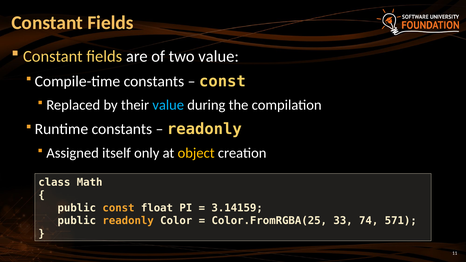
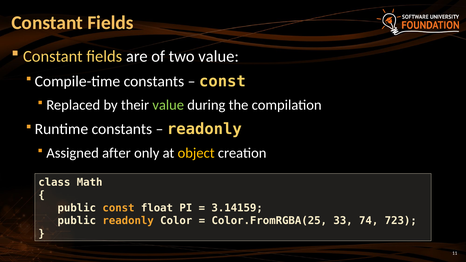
value colour: light blue -> light green (168, 105)
itself: itself -> after (116, 153)
571: 571 -> 723 (401, 221)
